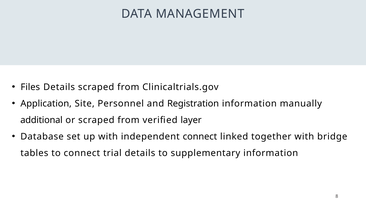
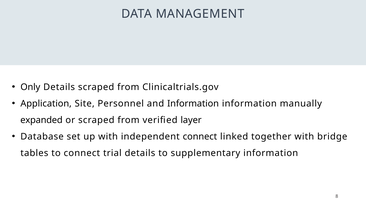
Files: Files -> Only (30, 87)
and Registration: Registration -> Information (193, 103)
additional: additional -> expanded (41, 120)
